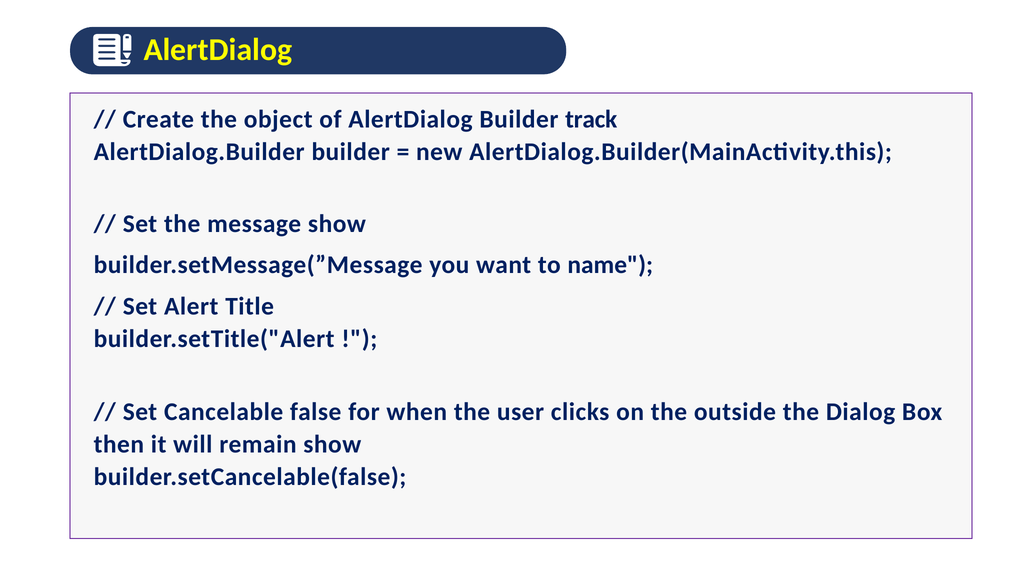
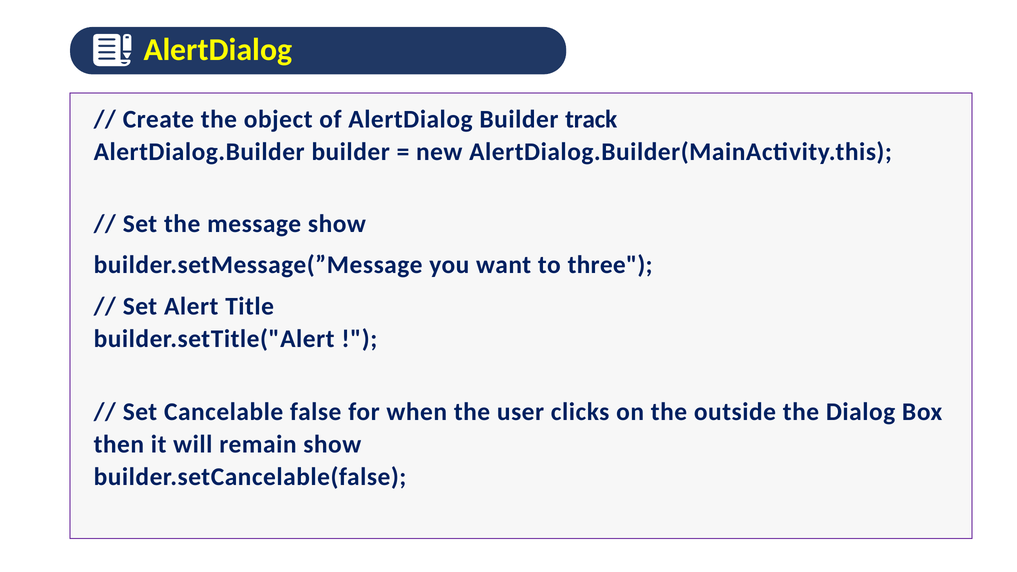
name: name -> three (610, 265)
